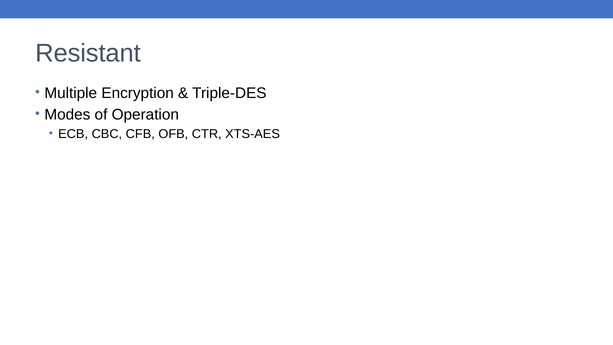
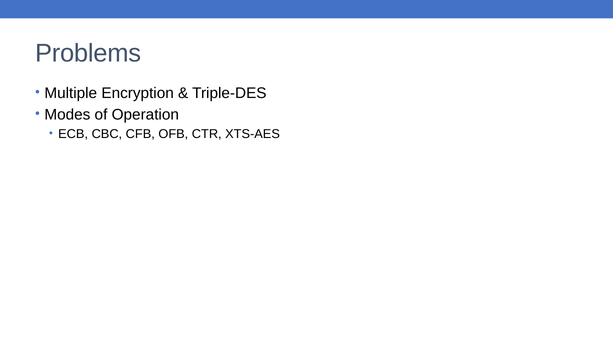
Resistant: Resistant -> Problems (88, 54)
